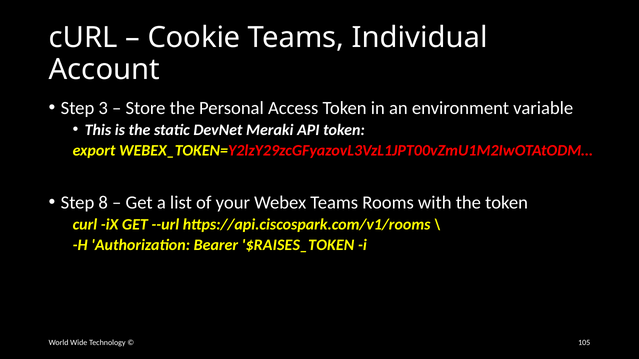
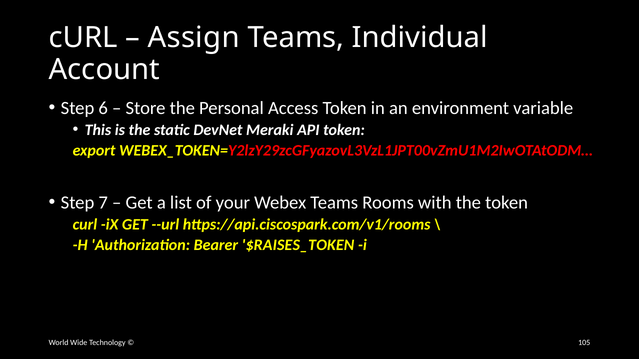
Cookie: Cookie -> Assign (194, 38)
3: 3 -> 6 (103, 108)
8: 8 -> 7 (103, 203)
